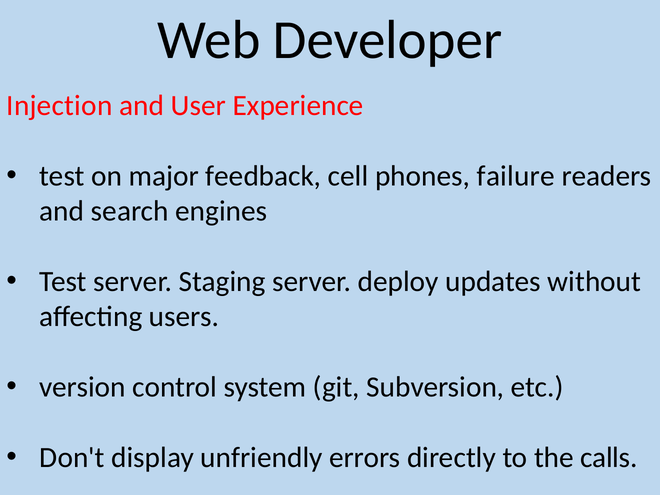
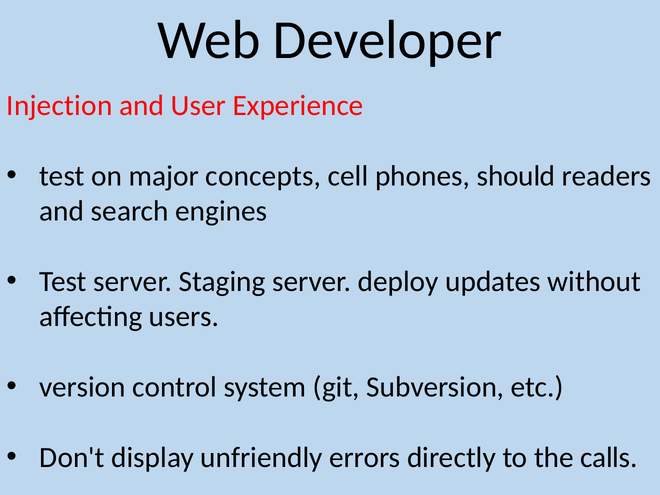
feedback: feedback -> concepts (263, 176)
failure: failure -> should (516, 176)
